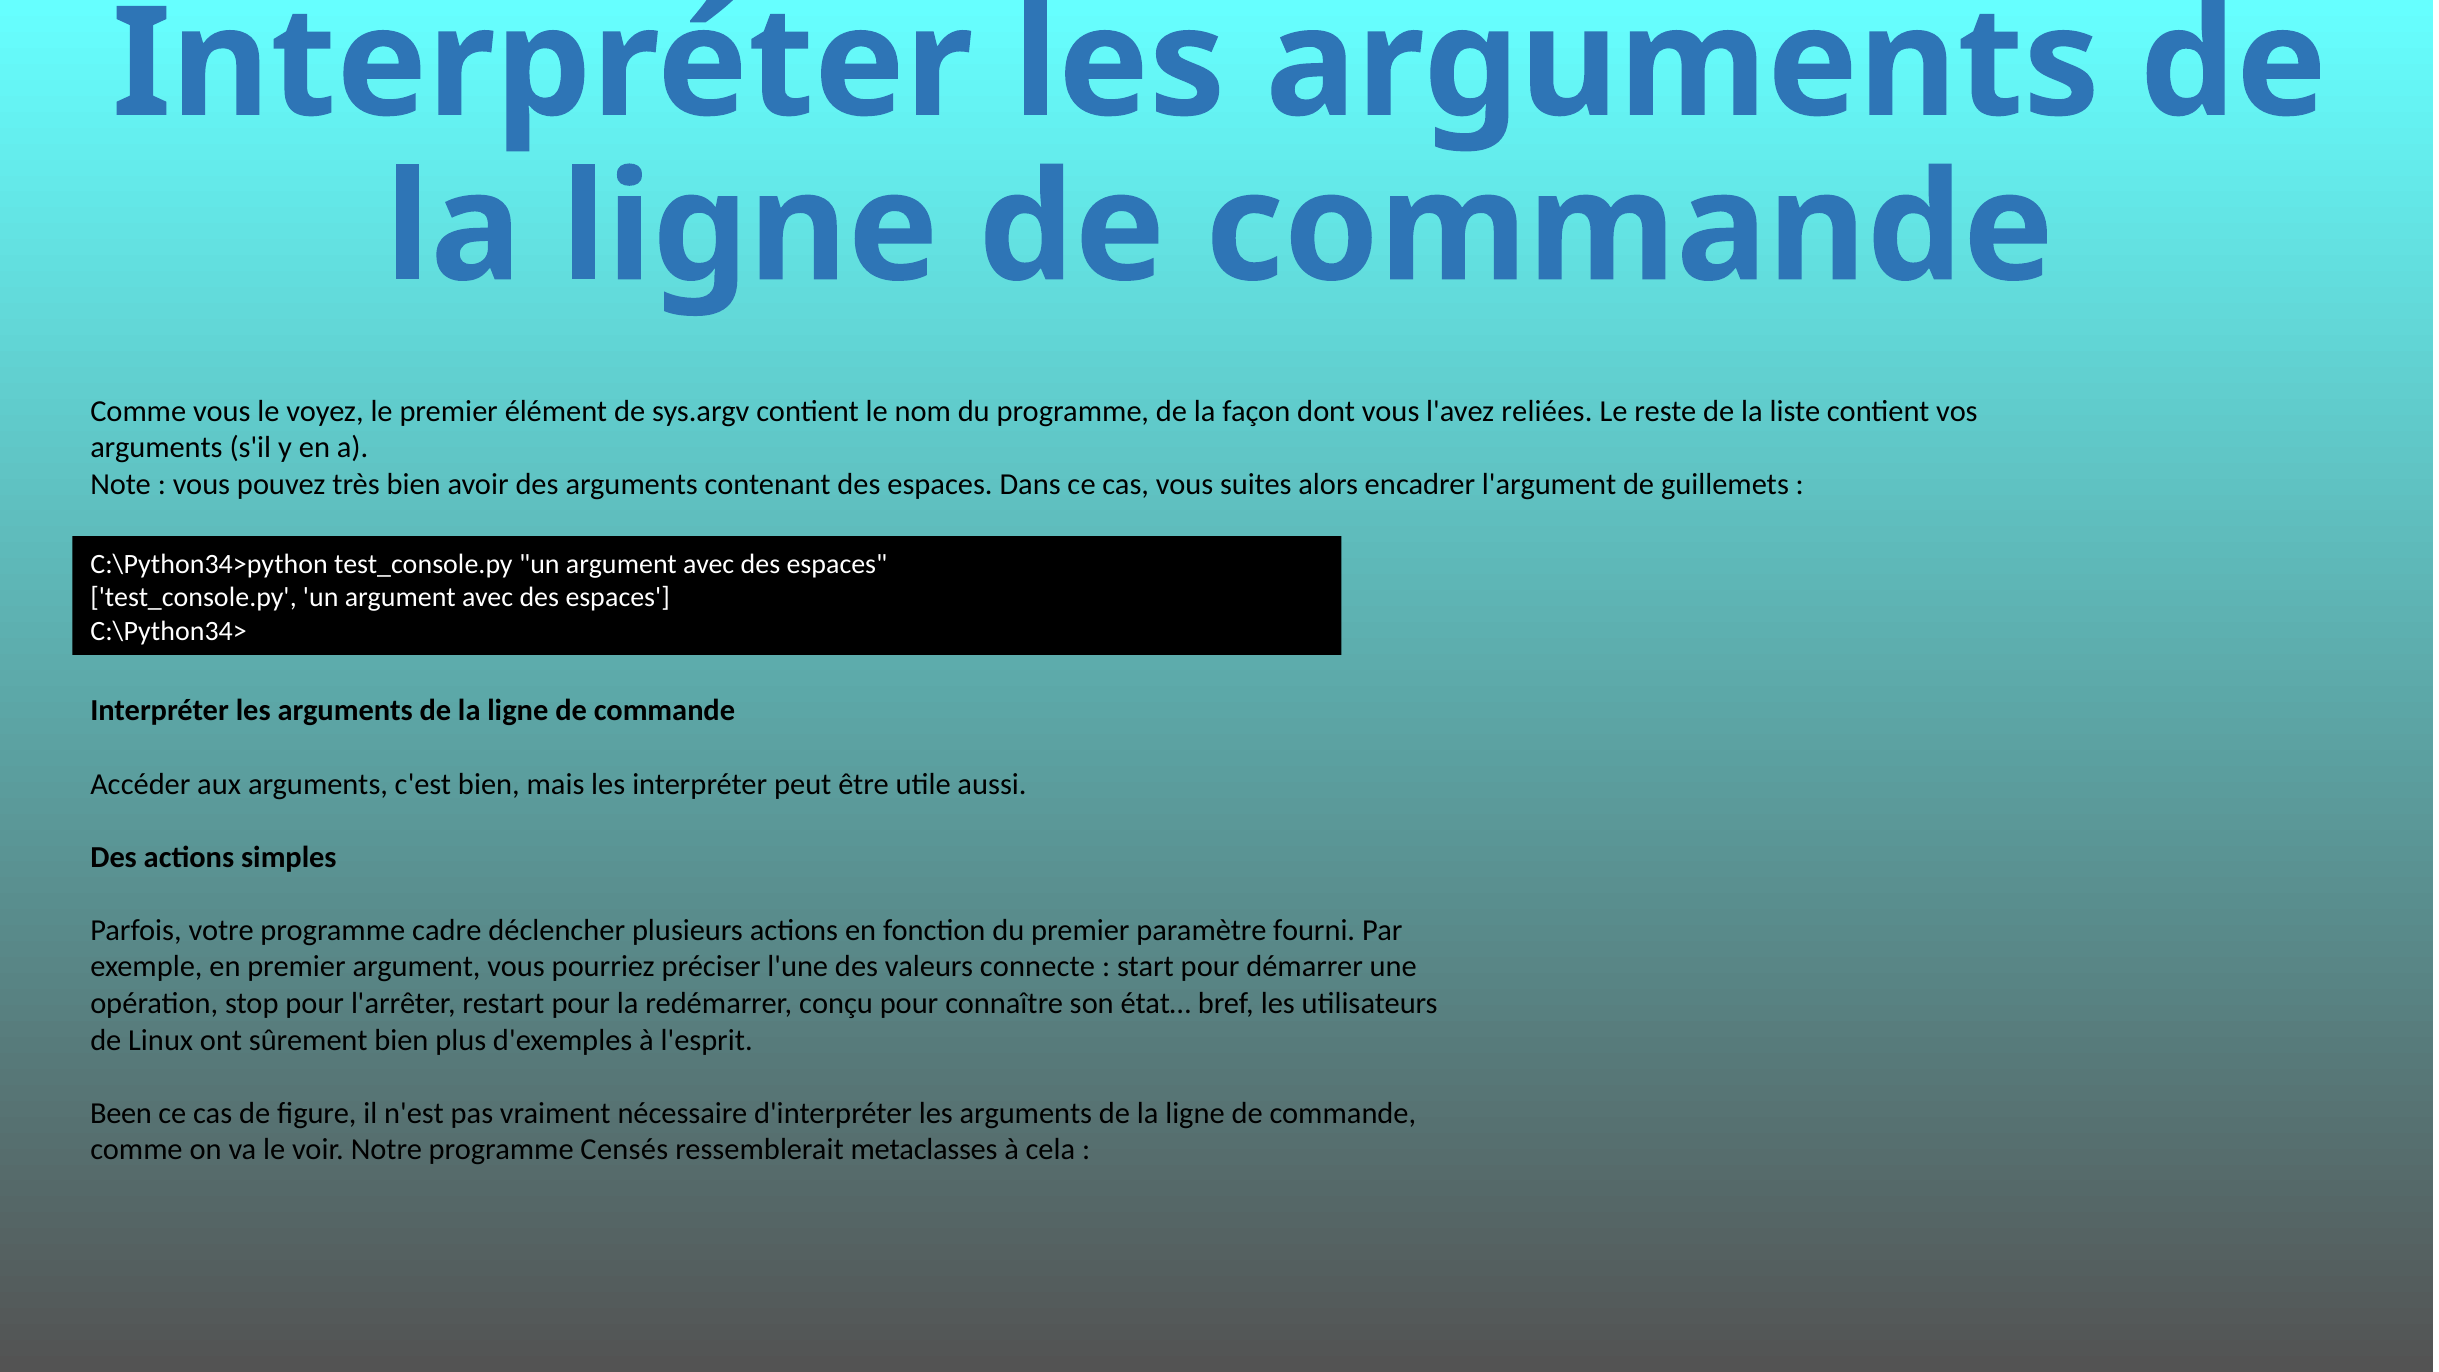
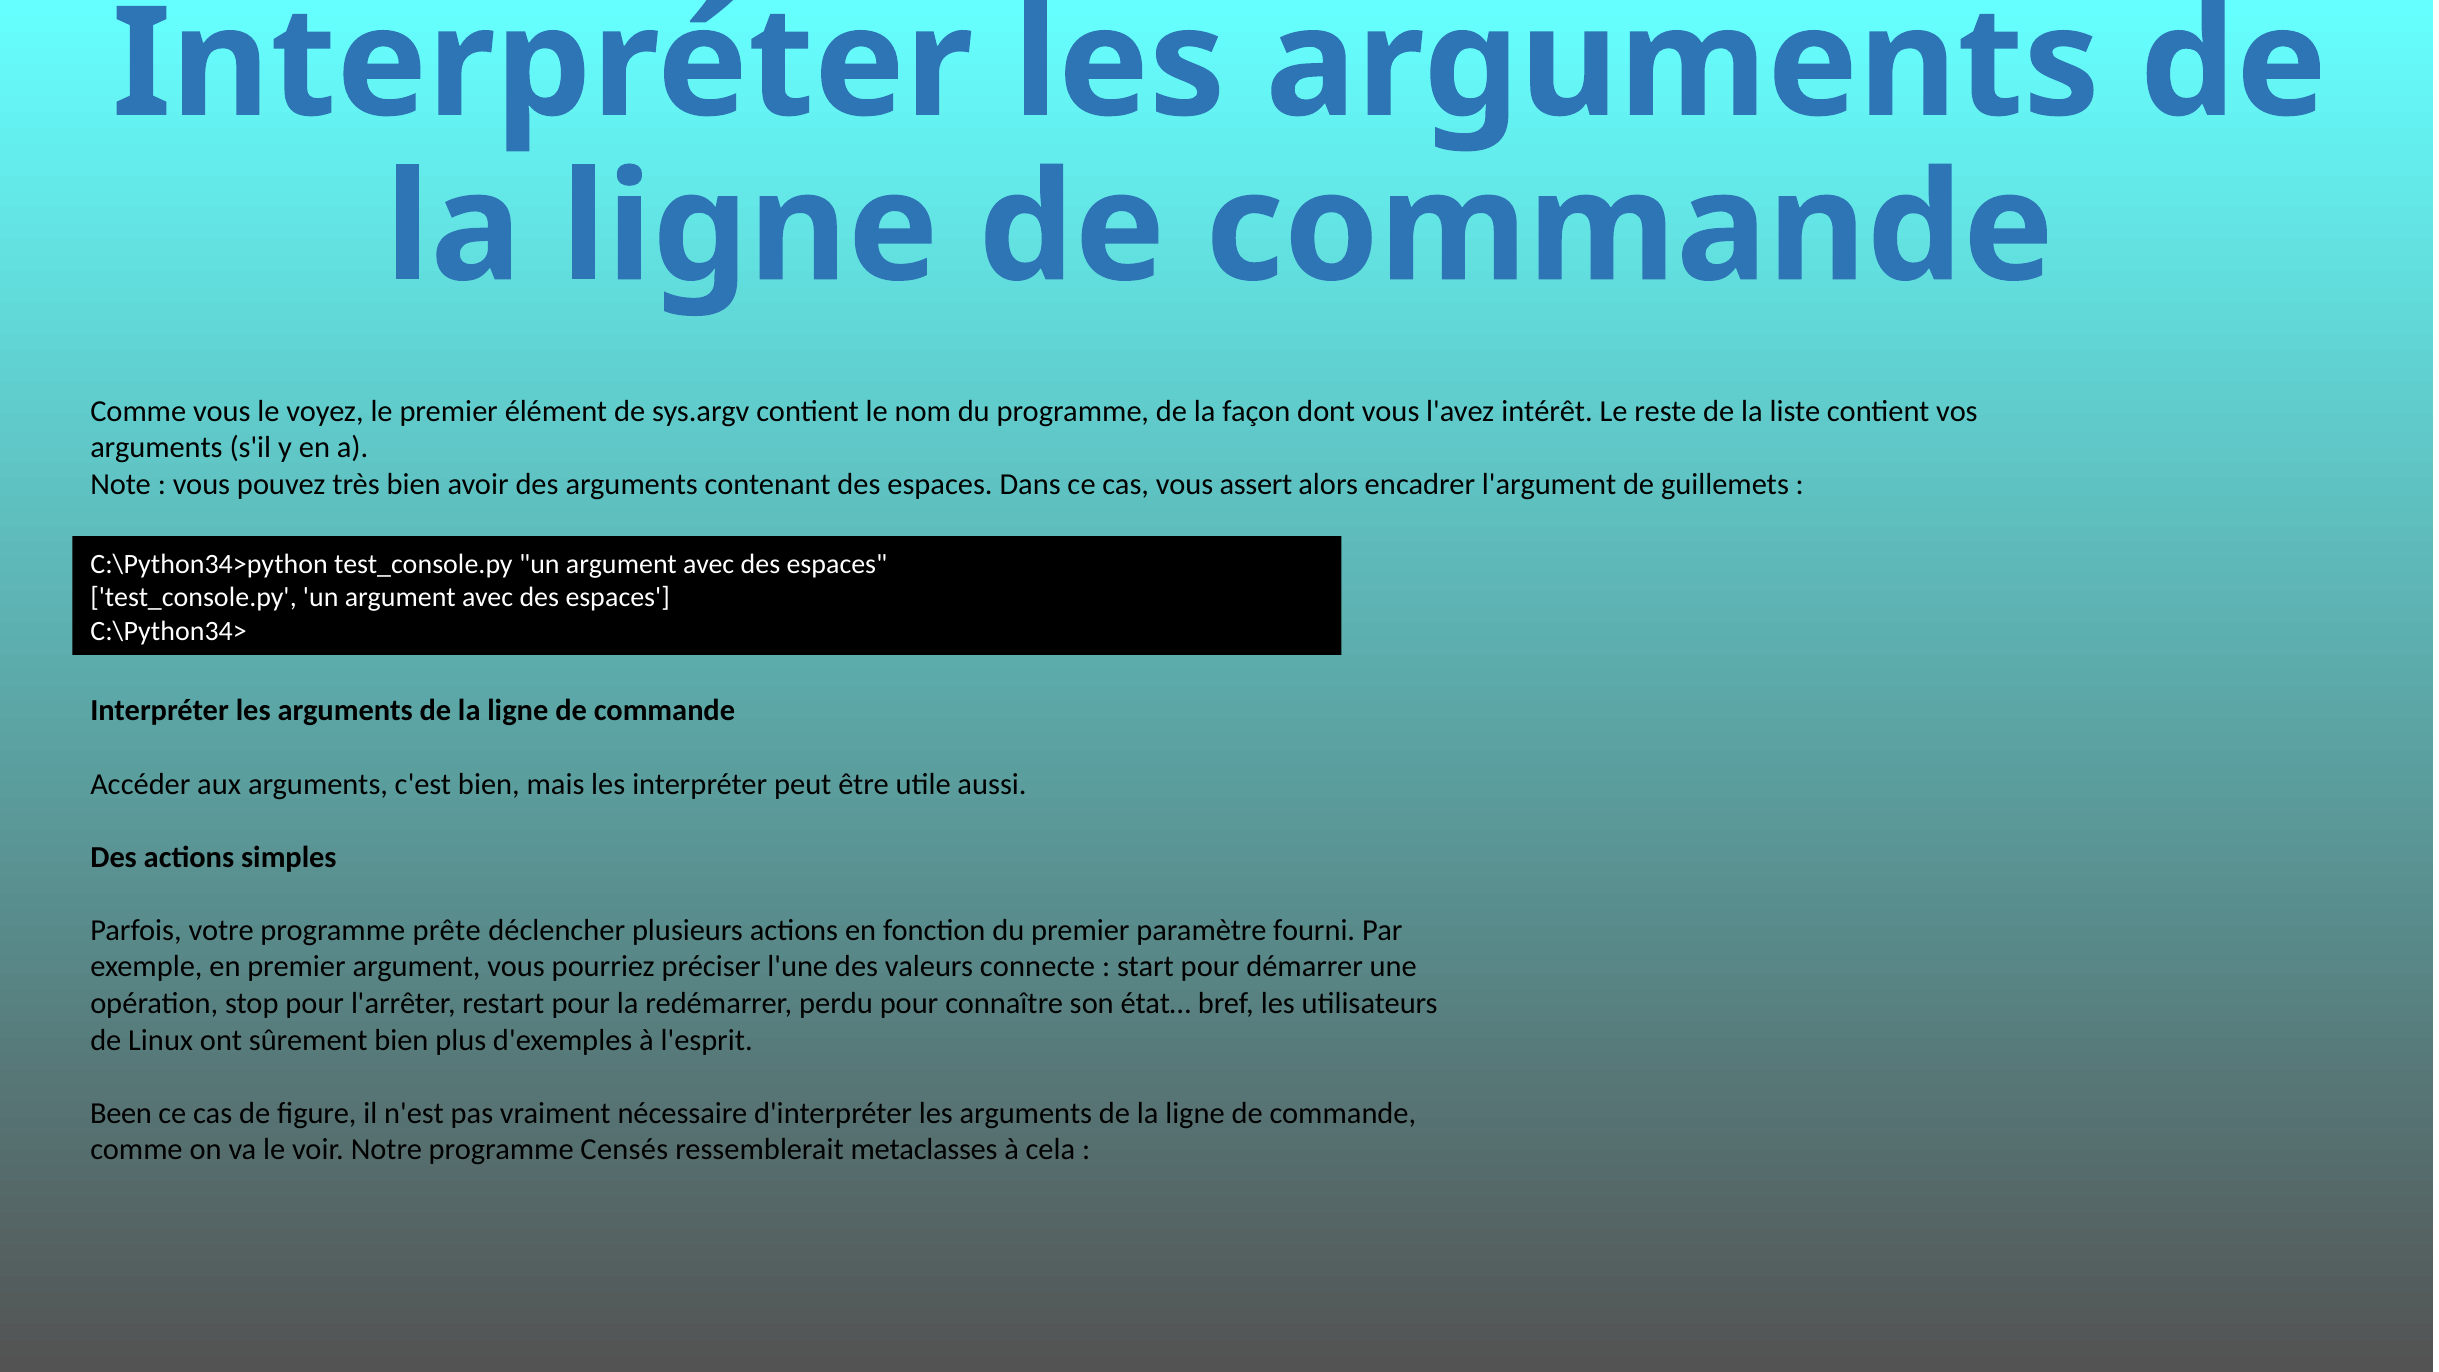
reliées: reliées -> intérêt (1547, 411)
suites: suites -> assert (1256, 484)
cadre: cadre -> prête (447, 930)
conçu: conçu -> perdu (836, 1003)
